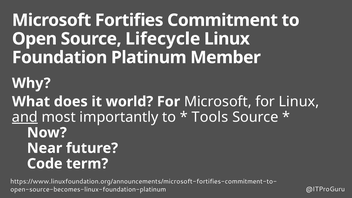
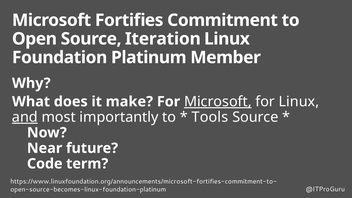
Lifecycle: Lifecycle -> Iteration (163, 39)
world: world -> make (129, 102)
Microsoft underline: none -> present (218, 102)
